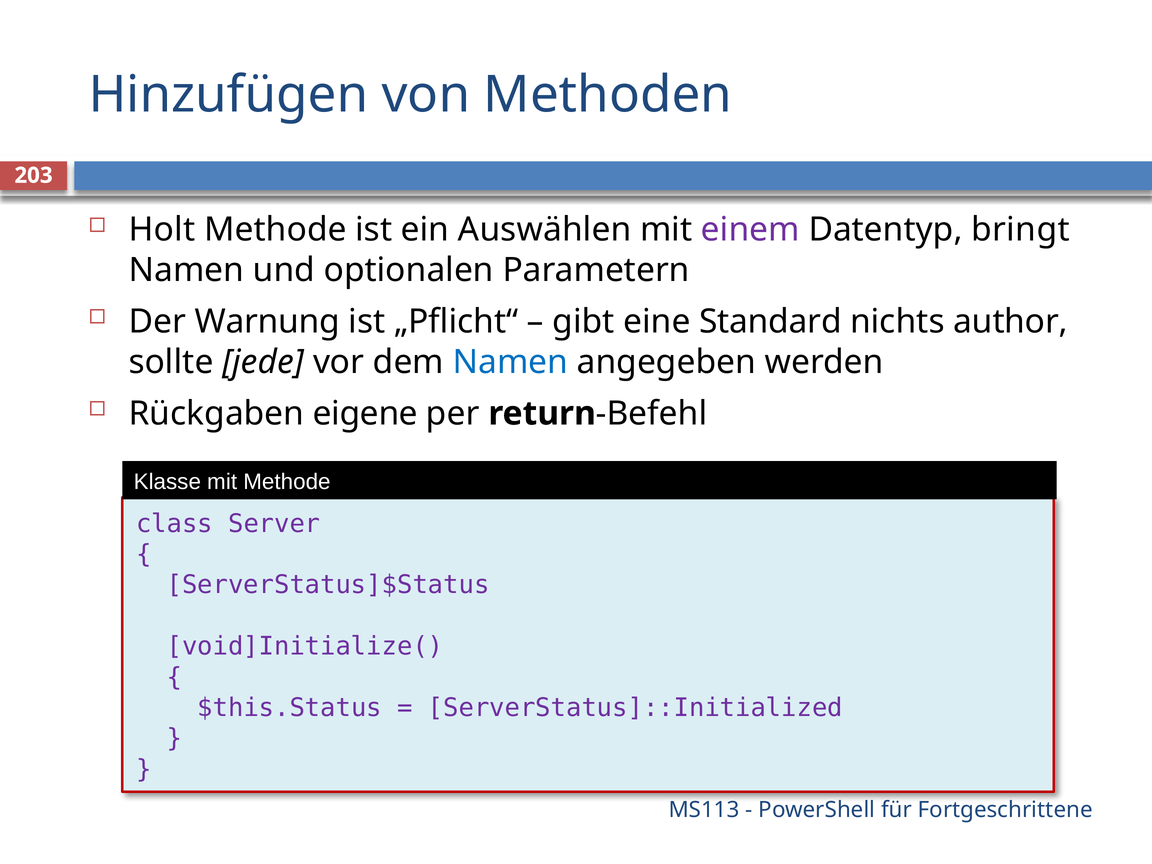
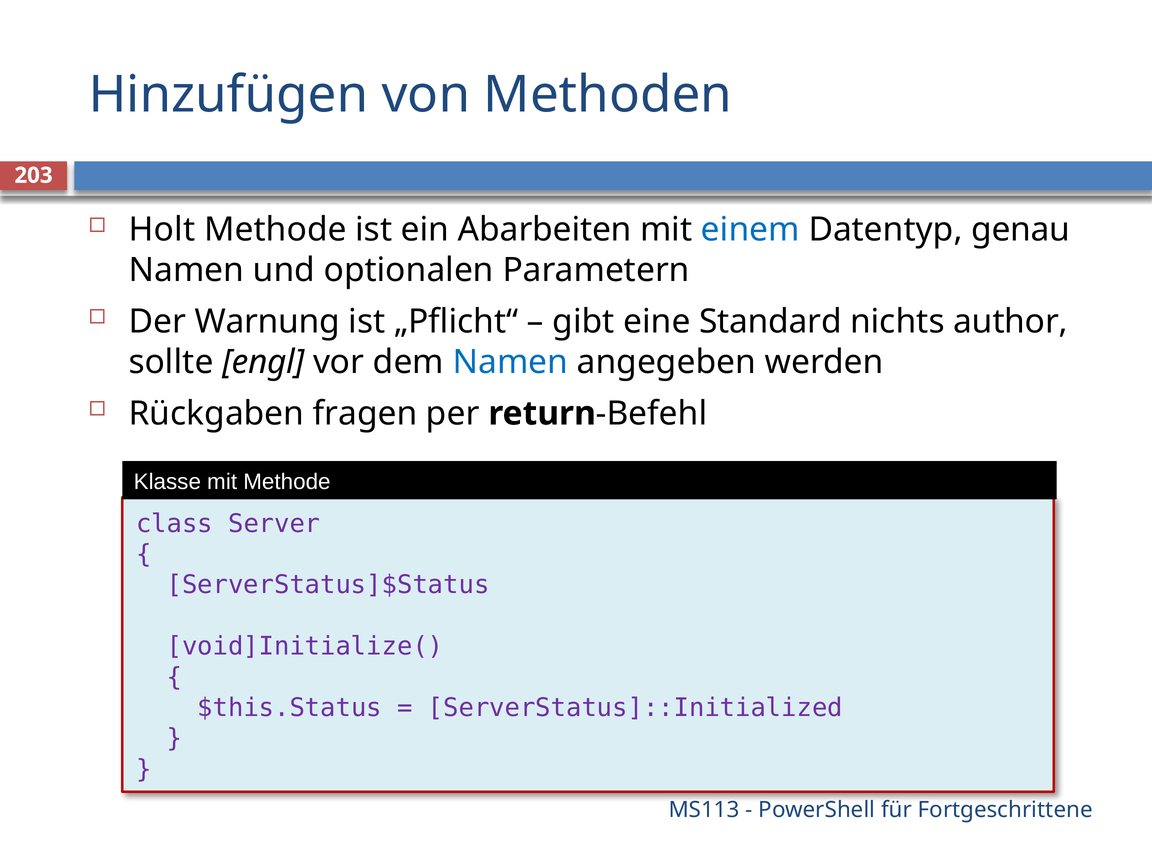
Auswählen: Auswählen -> Abarbeiten (545, 230)
einem colour: purple -> blue (750, 230)
bringt: bringt -> genau (1021, 230)
jede: jede -> engl (263, 362)
eigene: eigene -> fragen (365, 413)
